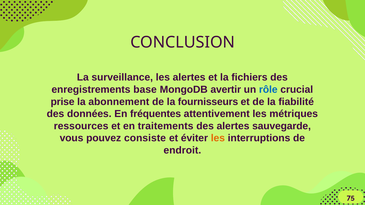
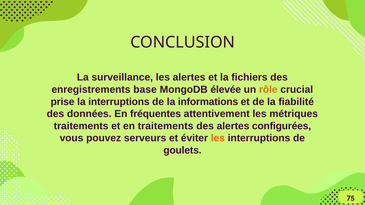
avertir: avertir -> élevée (226, 90)
rôle colour: blue -> orange (268, 90)
la abonnement: abonnement -> interruptions (119, 102)
fournisseurs: fournisseurs -> informations (208, 102)
ressources: ressources -> traitements (81, 126)
sauvegarde: sauvegarde -> configurées (282, 126)
consiste: consiste -> serveurs (145, 138)
endroit: endroit -> goulets (182, 151)
